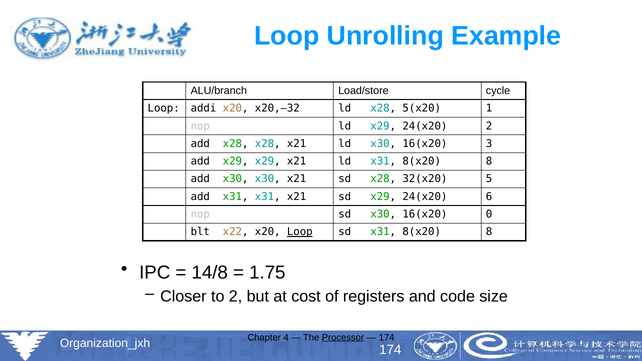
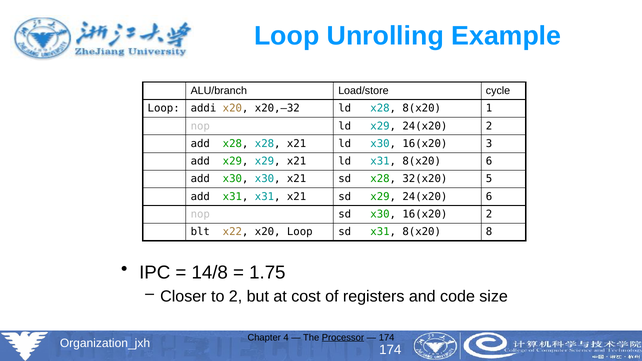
x28 5(x20: 5(x20 -> 8(x20 (422, 108)
ld x31 8(x20 8: 8 -> 6 (489, 161)
16(x20 0: 0 -> 2 (489, 214)
Loop underline: present -> none (300, 232)
